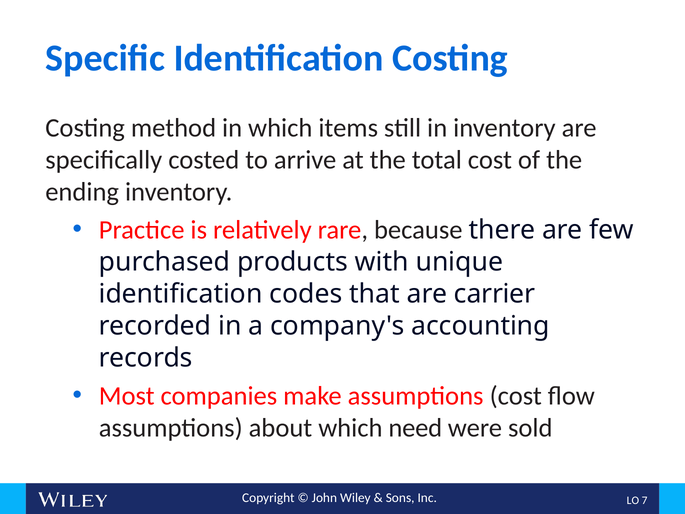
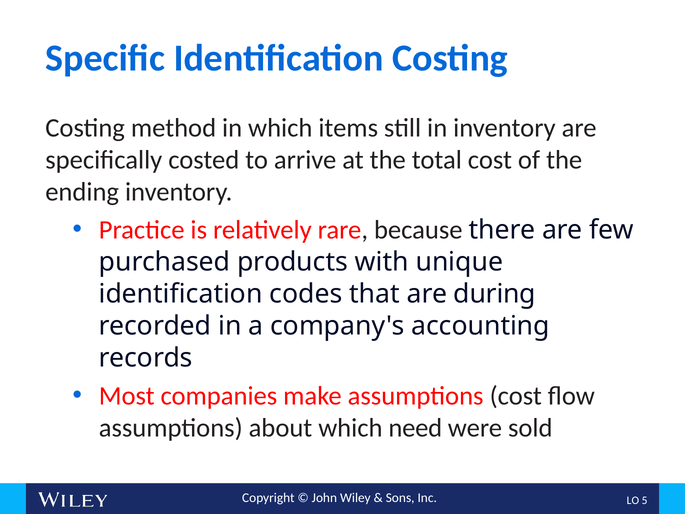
carrier: carrier -> during (495, 294)
7: 7 -> 5 (645, 500)
